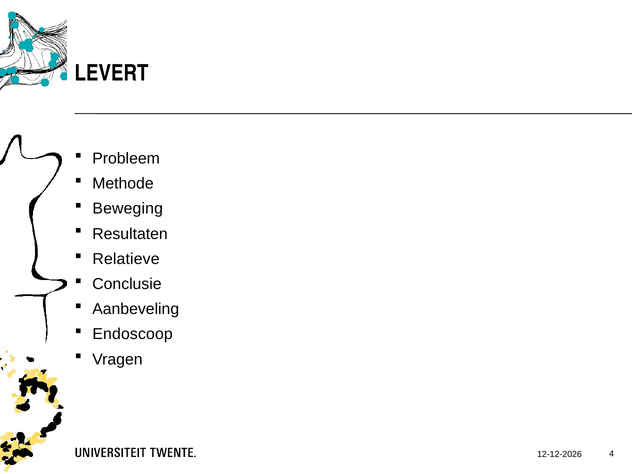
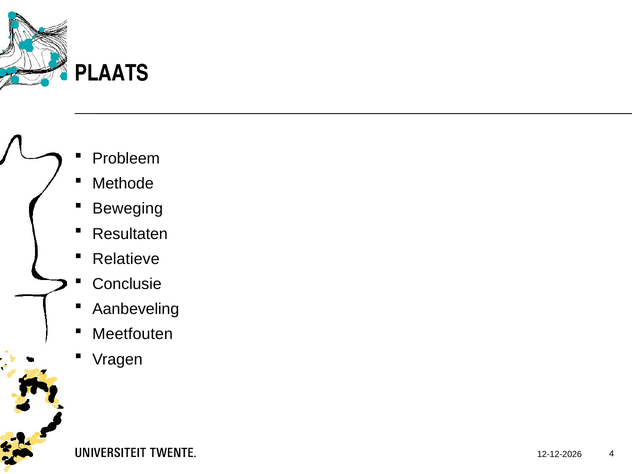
LEVERT: LEVERT -> PLAATS (112, 73)
Endoscoop: Endoscoop -> Meetfouten (133, 334)
